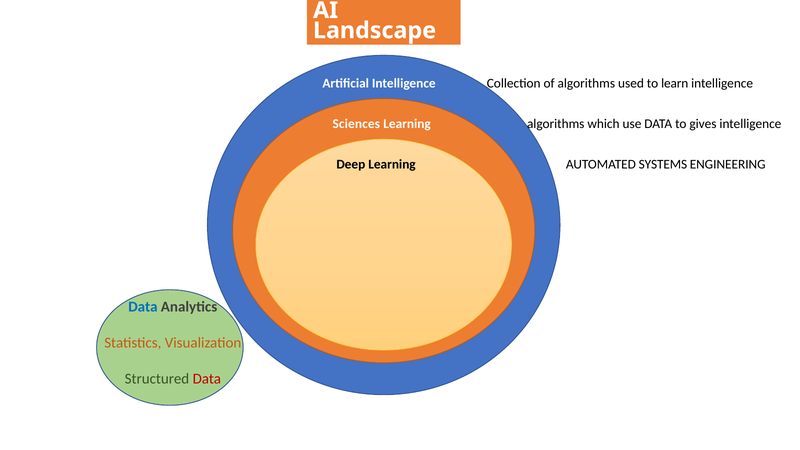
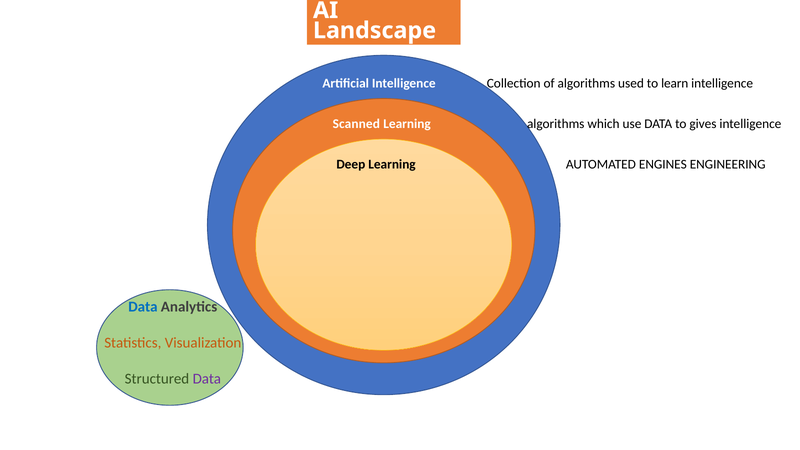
Sciences: Sciences -> Scanned (356, 124)
SYSTEMS: SYSTEMS -> ENGINES (663, 165)
Data colour: red -> purple (207, 379)
